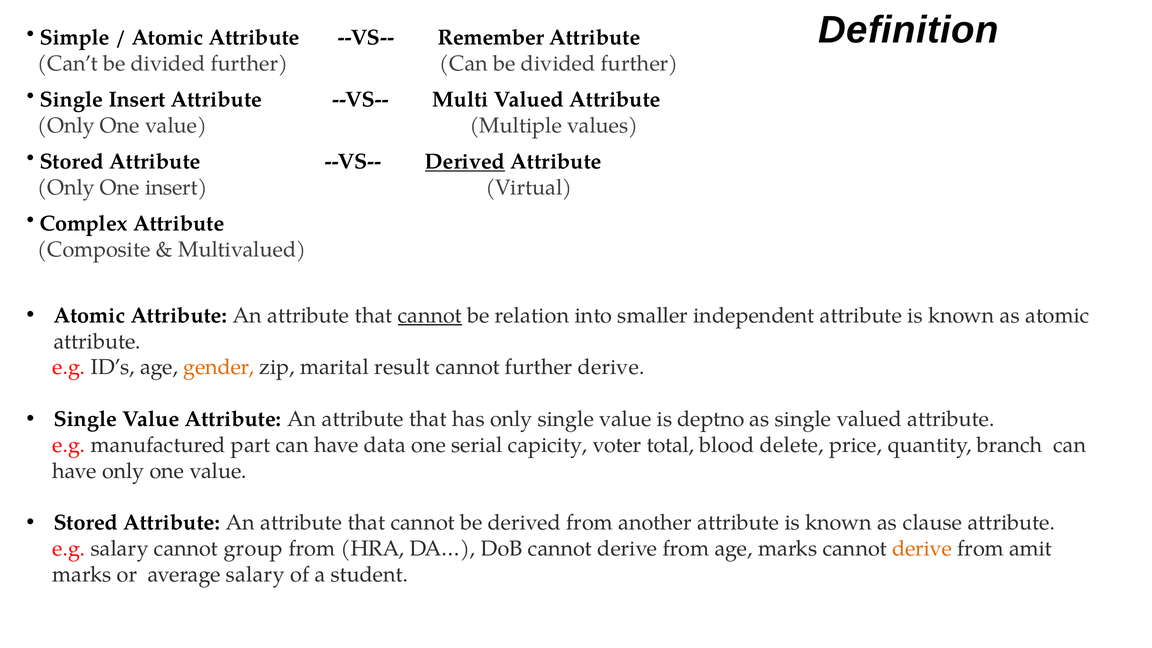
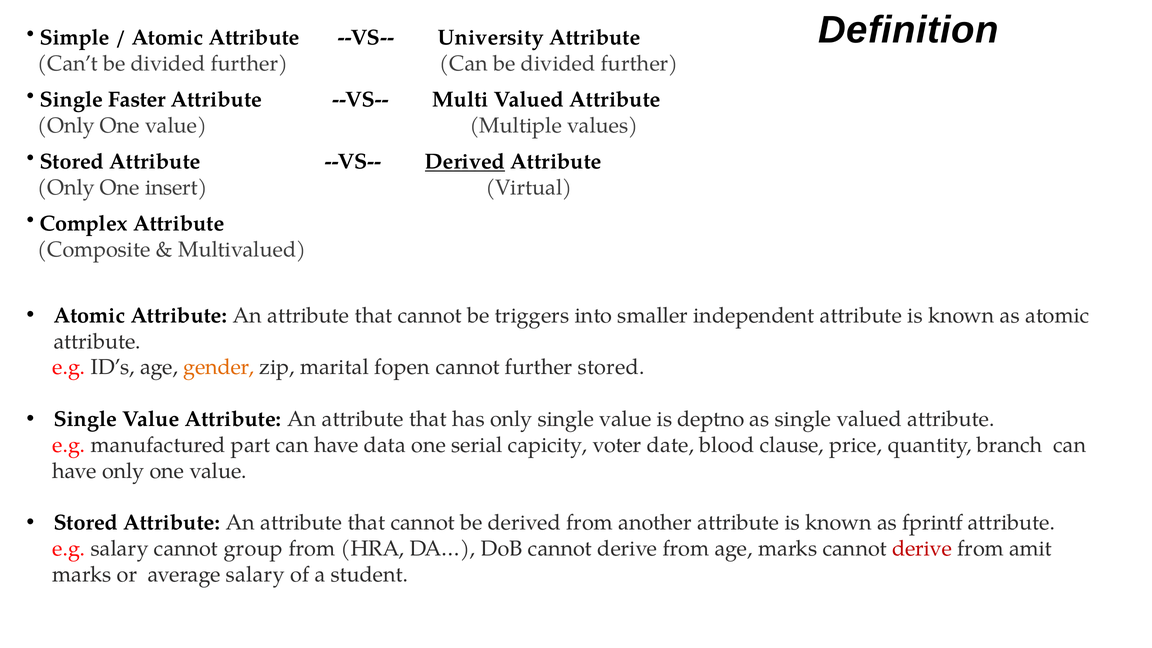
Remember: Remember -> University (491, 38)
Single Insert: Insert -> Faster (137, 100)
cannot underline: present -> none (430, 316)
relation: relation -> triggers (532, 316)
result: result -> fopen (402, 367)
further derive: derive -> stored (611, 367)
total: total -> date (670, 445)
delete: delete -> clause (792, 445)
clause: clause -> fprintf (933, 523)
derive colour: orange -> red (922, 549)
